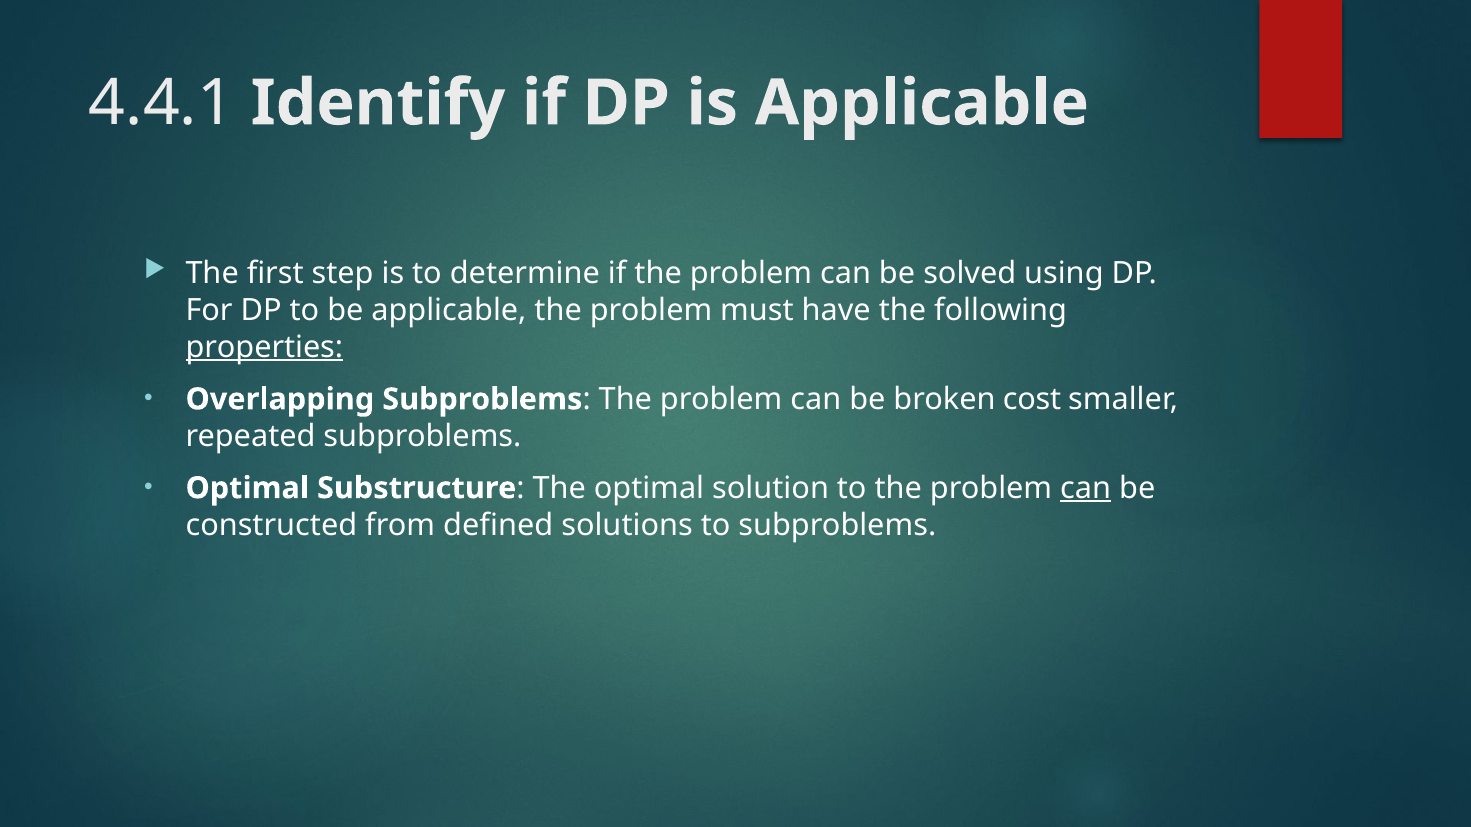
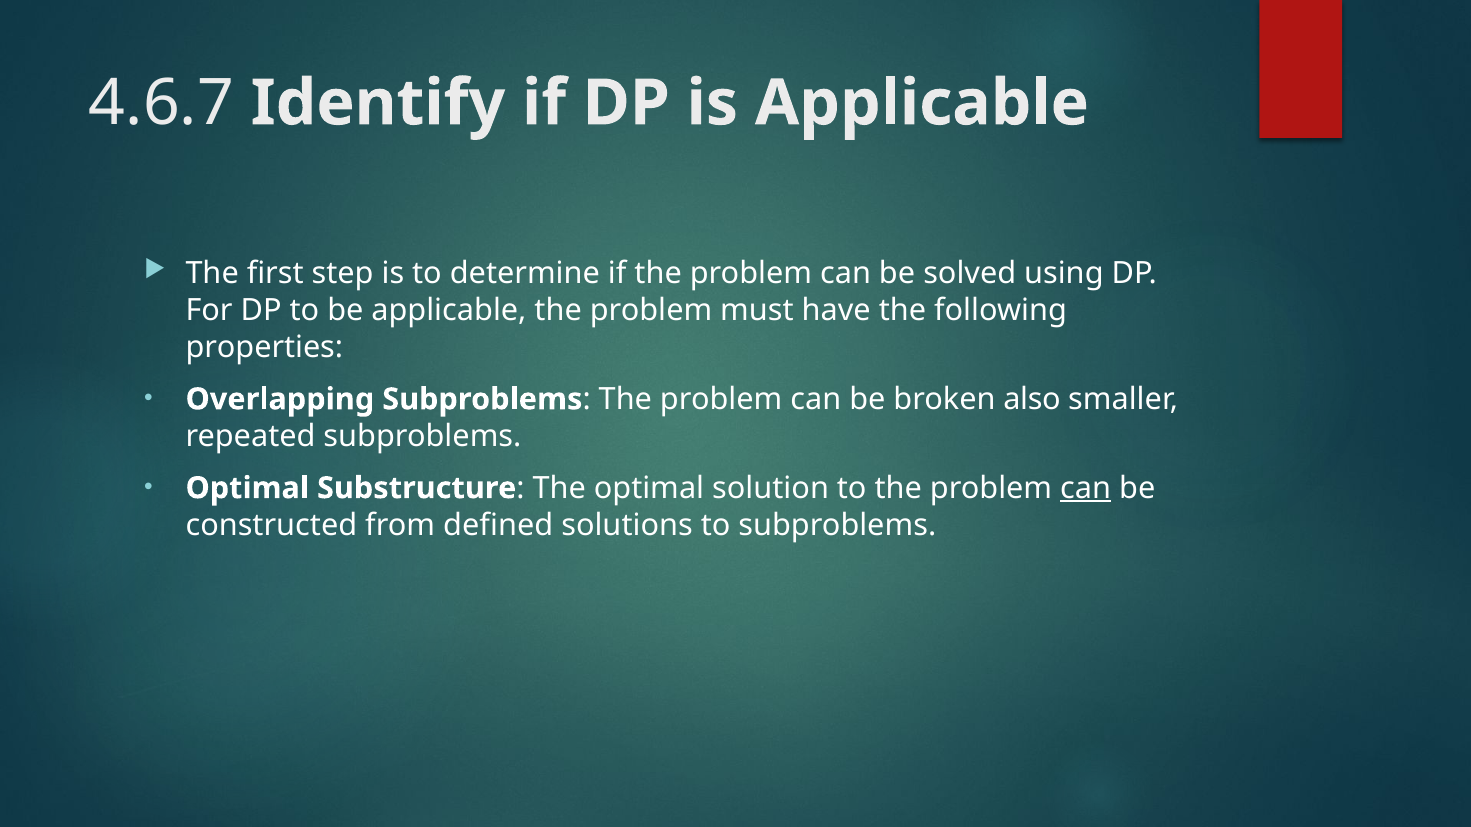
4.4.1: 4.4.1 -> 4.6.7 (161, 103)
properties underline: present -> none (264, 347)
cost: cost -> also (1032, 399)
